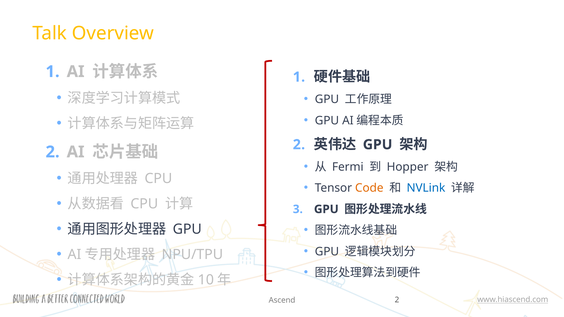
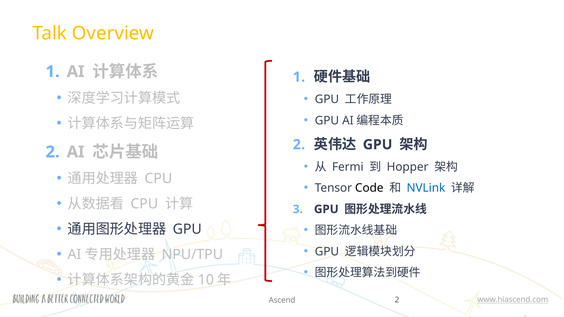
Code colour: orange -> black (369, 188)
